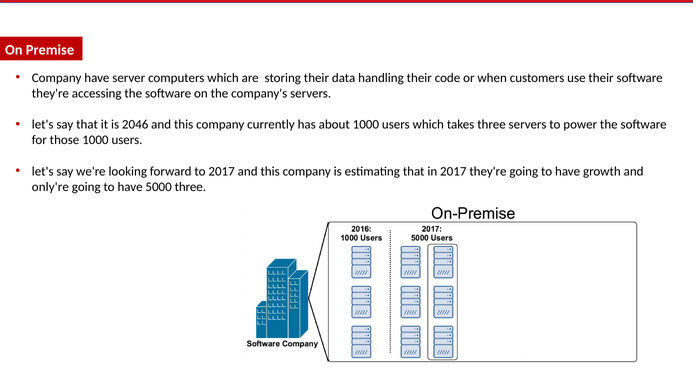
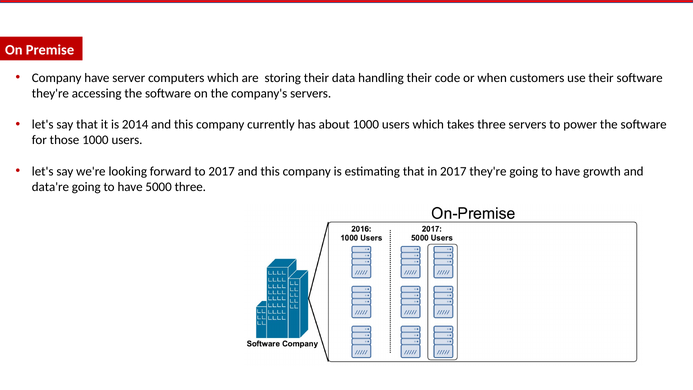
2046: 2046 -> 2014 (135, 124)
only're: only're -> data're (50, 187)
